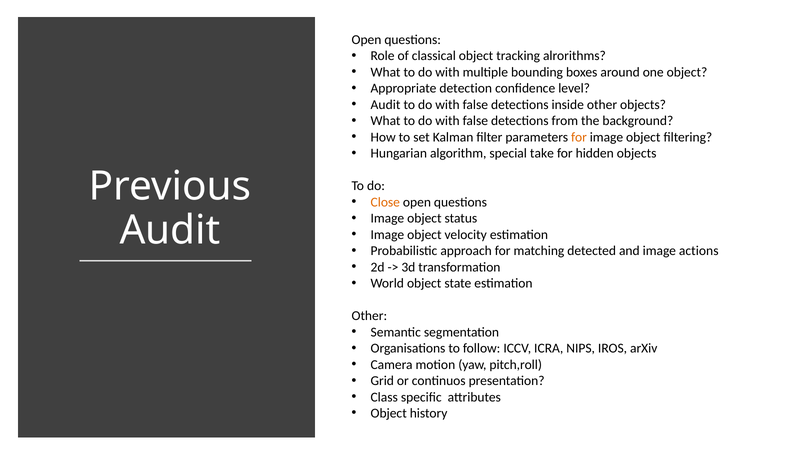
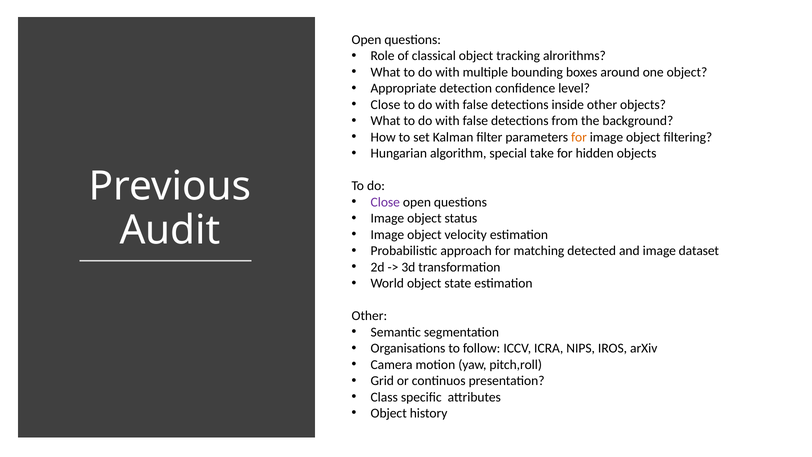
Audit: Audit -> Close (386, 105)
Close colour: orange -> purple (385, 202)
actions: actions -> dataset (699, 251)
